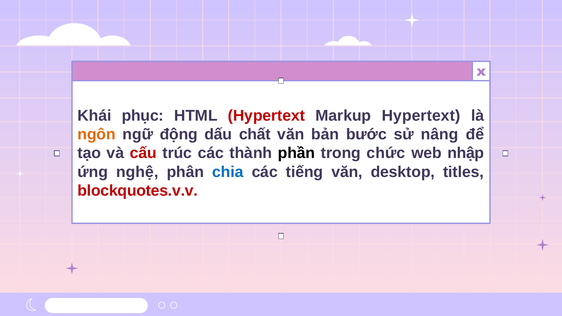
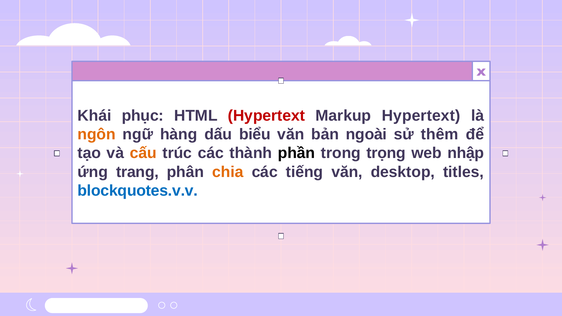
động: động -> hàng (179, 134)
chất: chất -> biểu (255, 134)
bước: bước -> ngoài (366, 134)
nâng: nâng -> thêm (440, 134)
cấu colour: red -> orange (143, 153)
chức: chức -> trọng (386, 153)
nghệ: nghệ -> trang (137, 172)
chia colour: blue -> orange (228, 172)
blockquotes.v.v colour: red -> blue (138, 191)
